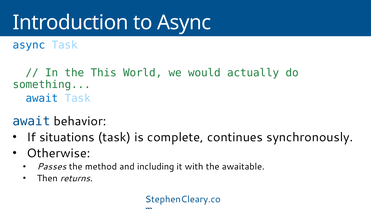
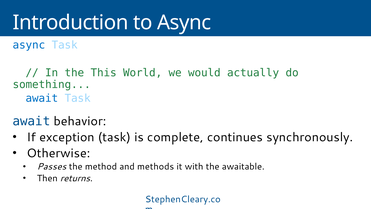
situations: situations -> exception (67, 137)
including: including -> methods (156, 166)
